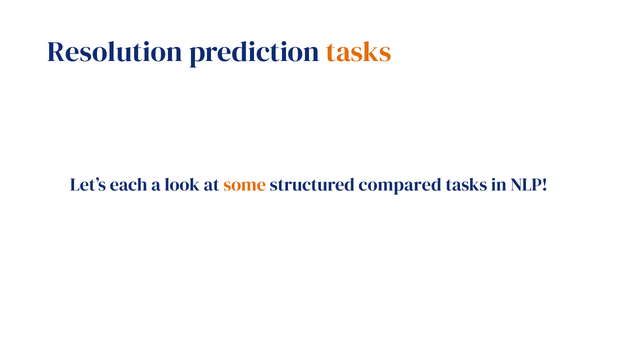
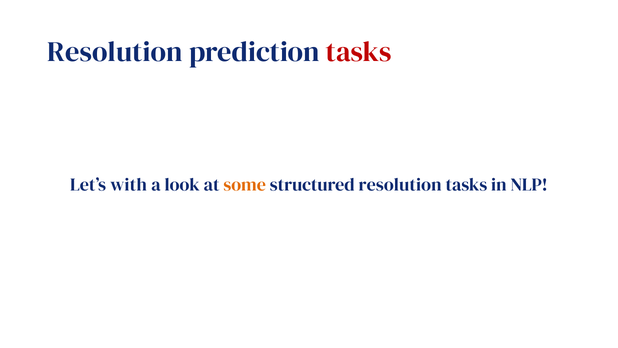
tasks colour: orange -> red (359, 52)
each: each -> with (129, 184)
structured compared: compared -> resolution (400, 184)
